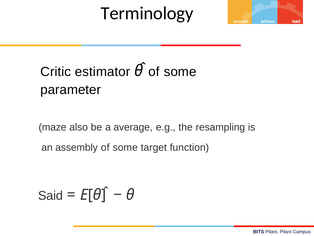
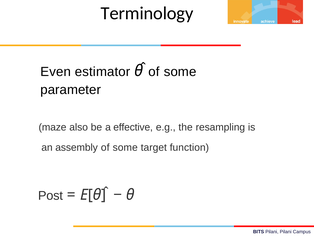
Critic: Critic -> Even (56, 72)
average: average -> effective (133, 127)
Said: Said -> Post (50, 195)
